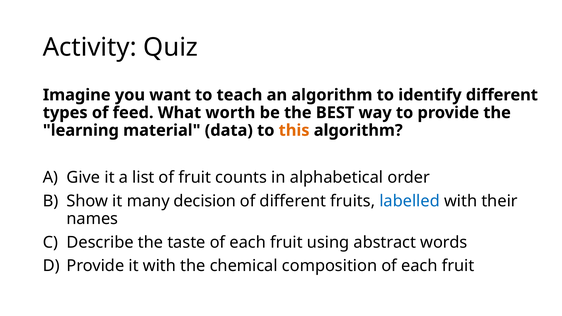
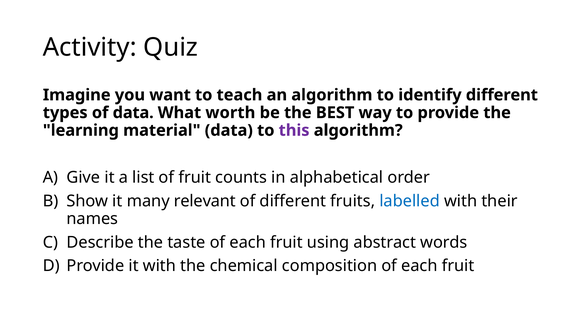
of feed: feed -> data (133, 113)
this colour: orange -> purple (294, 130)
decision: decision -> relevant (205, 201)
